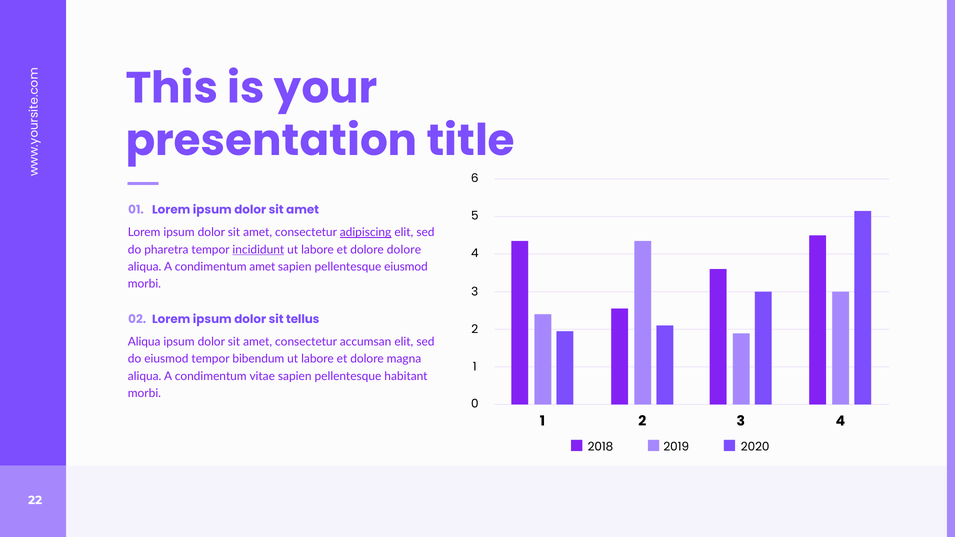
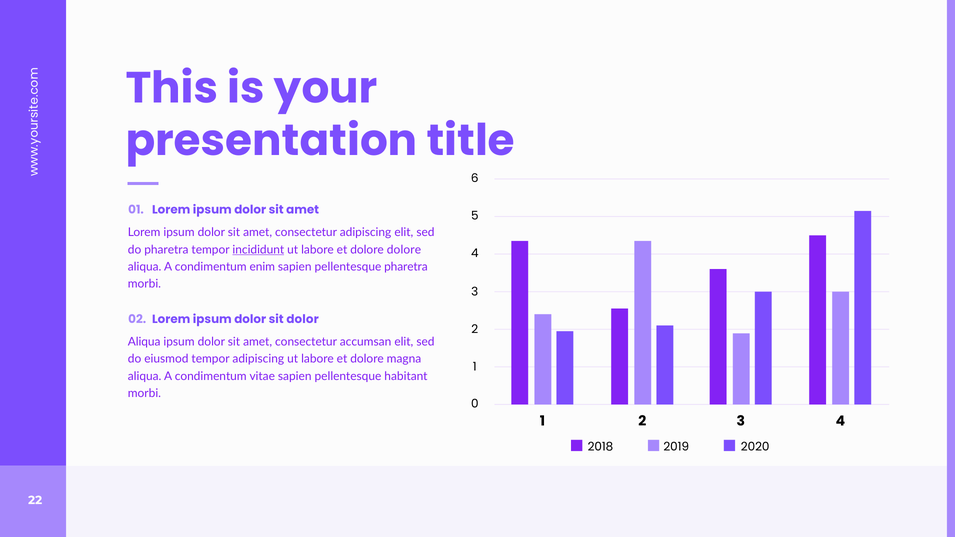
adipiscing underline: present -> none (366, 233)
condimentum amet: amet -> enim (262, 267)
pellentesque eiusmod: eiusmod -> pharetra (406, 267)
sit tellus: tellus -> dolor (303, 320)
tempor bibendum: bibendum -> adipiscing (258, 359)
